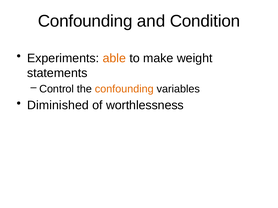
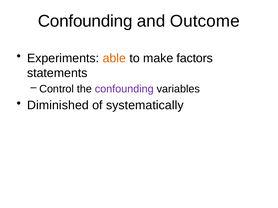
Condition: Condition -> Outcome (205, 21)
weight: weight -> factors (195, 58)
confounding colour: orange -> purple (124, 89)
worthlessness: worthlessness -> systematically (145, 106)
